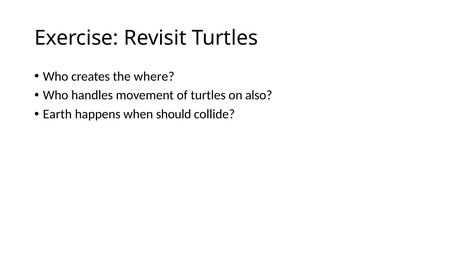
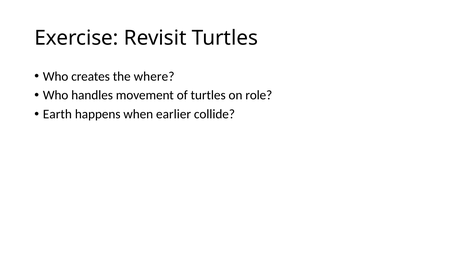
also: also -> role (259, 95)
should: should -> earlier (174, 114)
